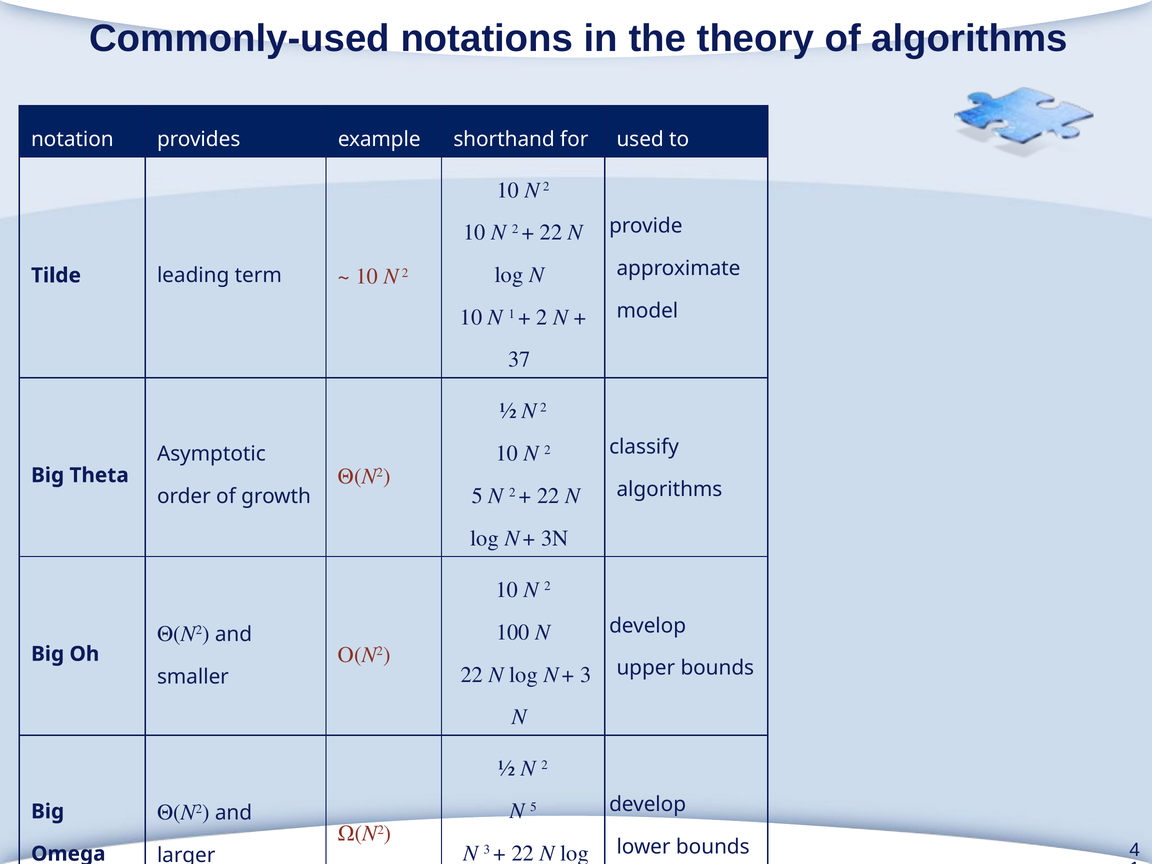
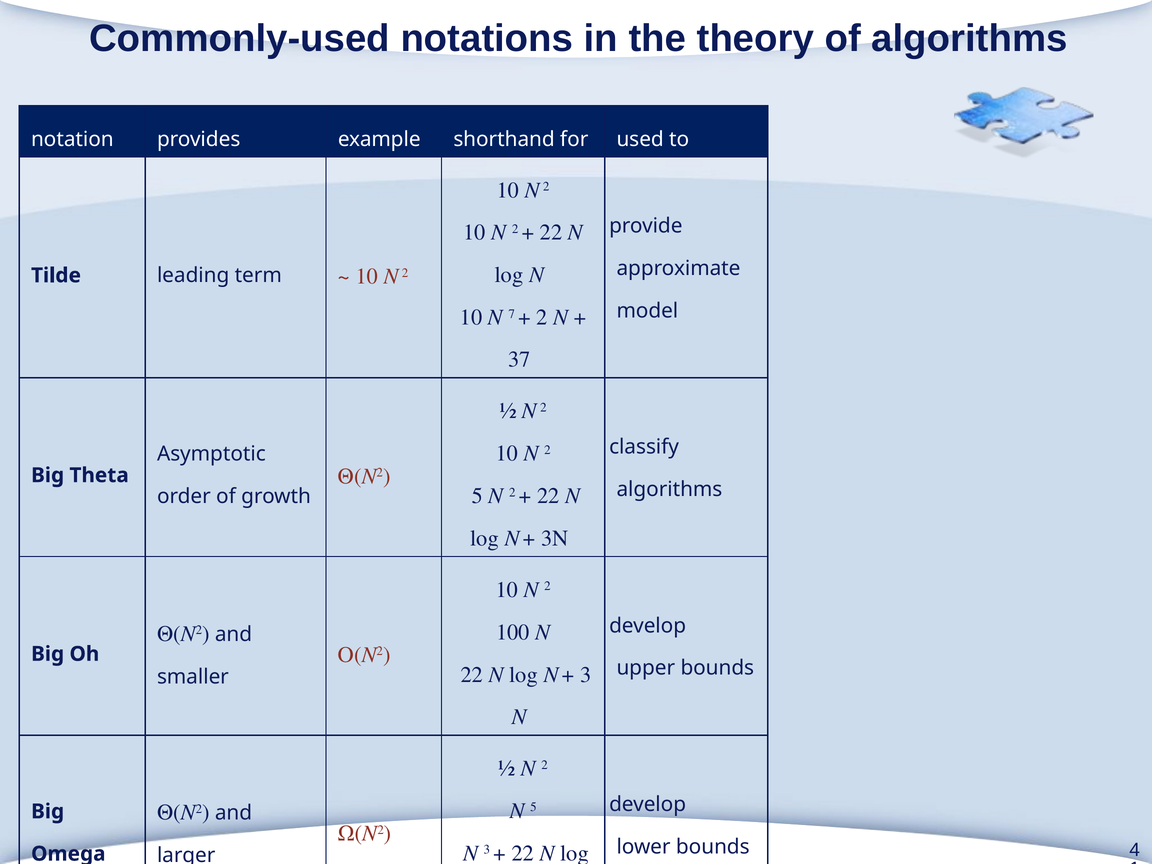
N 1: 1 -> 7 (512, 314)
